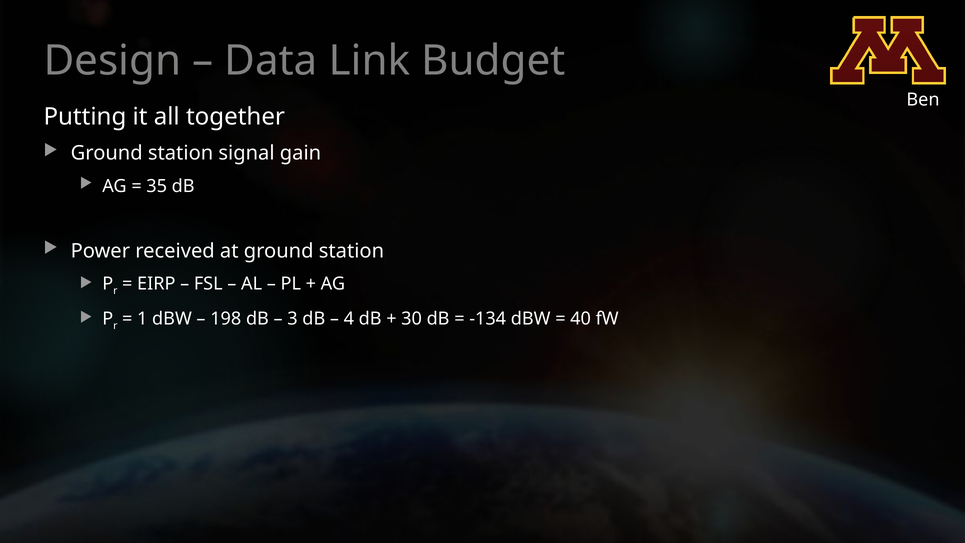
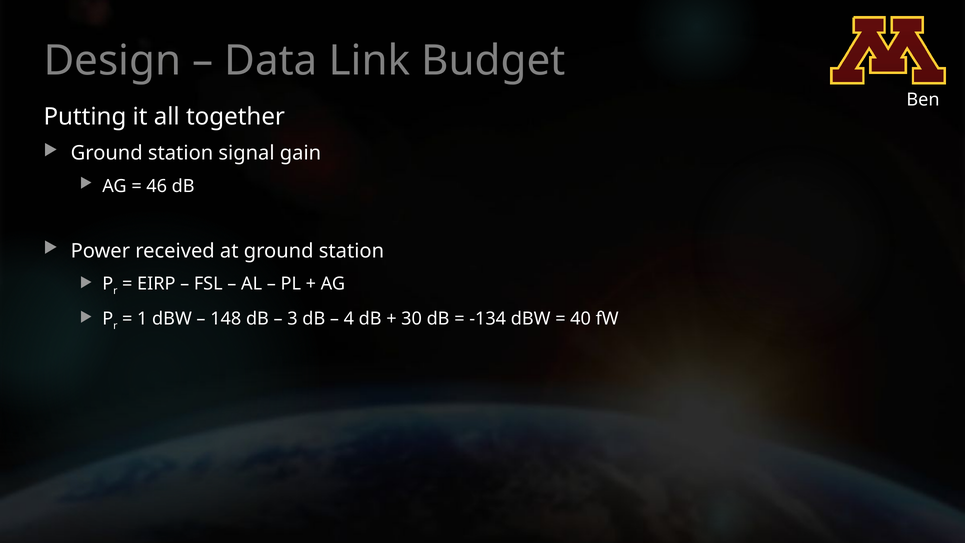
35: 35 -> 46 (157, 186)
198: 198 -> 148 (226, 319)
